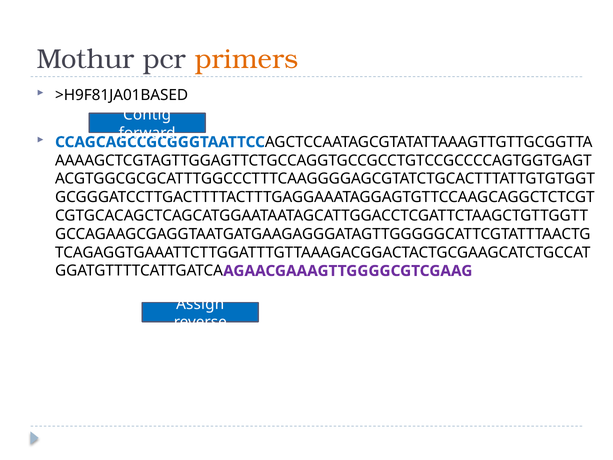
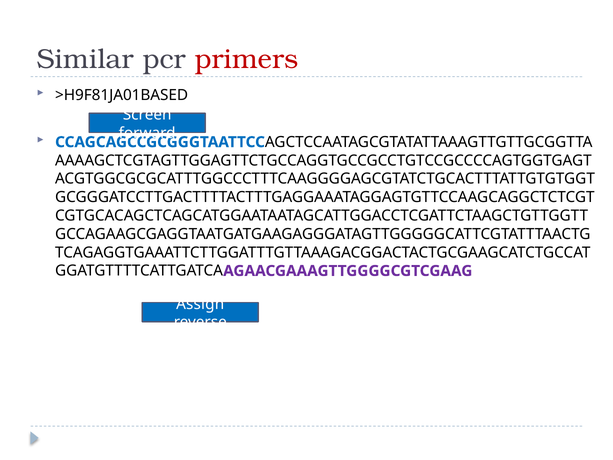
Mothur: Mothur -> Similar (85, 59)
primers colour: orange -> red (247, 59)
Contig: Contig -> Screen (147, 115)
